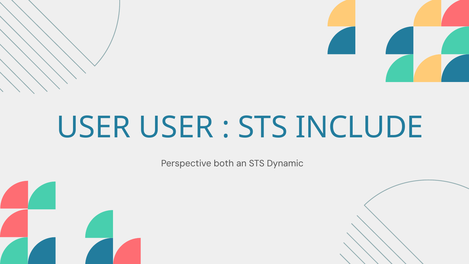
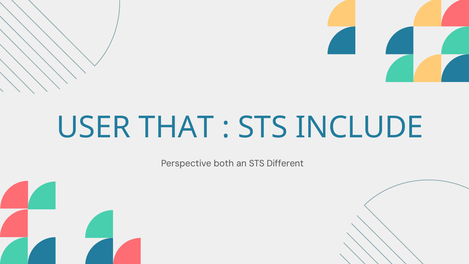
USER USER: USER -> THAT (176, 128)
Dynamic: Dynamic -> Different (285, 163)
